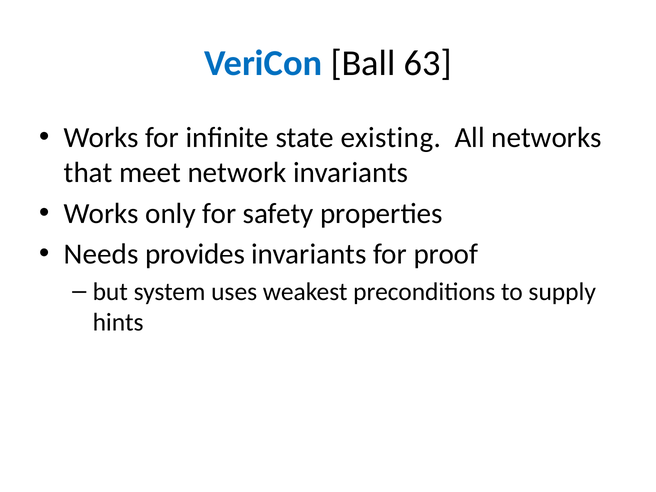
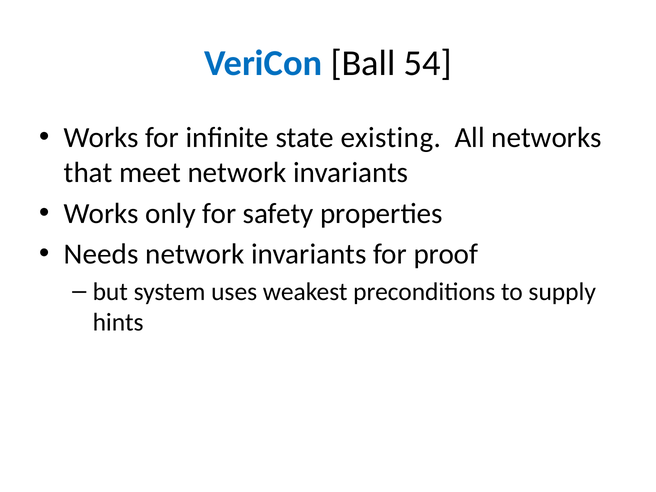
63: 63 -> 54 (428, 63)
Needs provides: provides -> network (195, 254)
